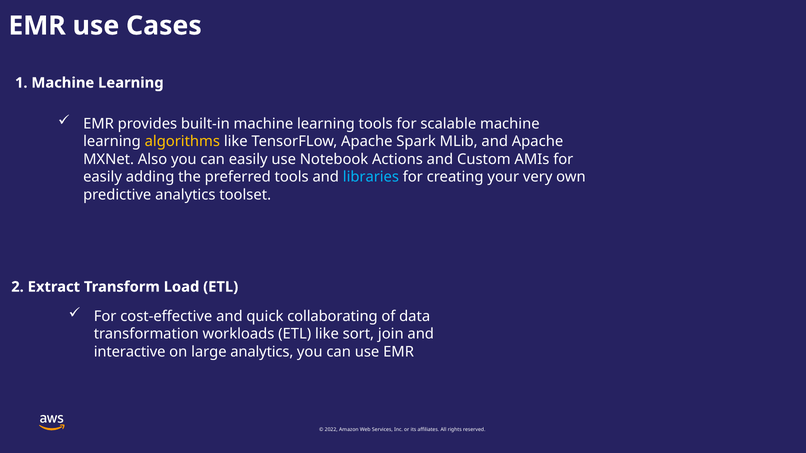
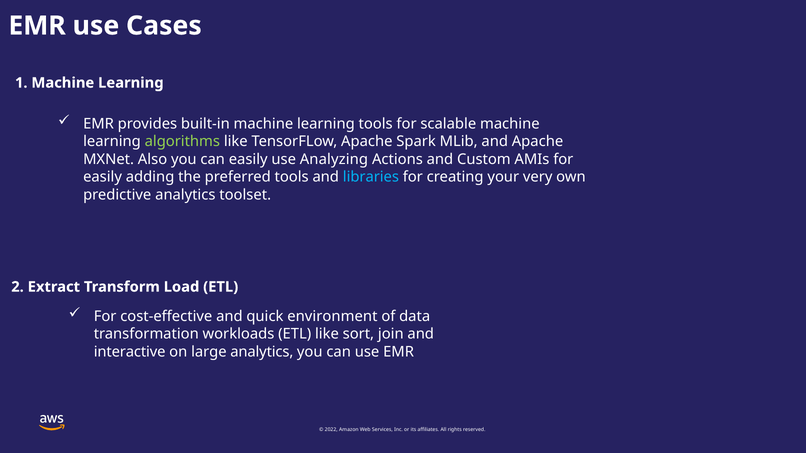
algorithms colour: yellow -> light green (182, 142)
Notebook: Notebook -> Analyzing (334, 159)
collaborating: collaborating -> environment (332, 317)
